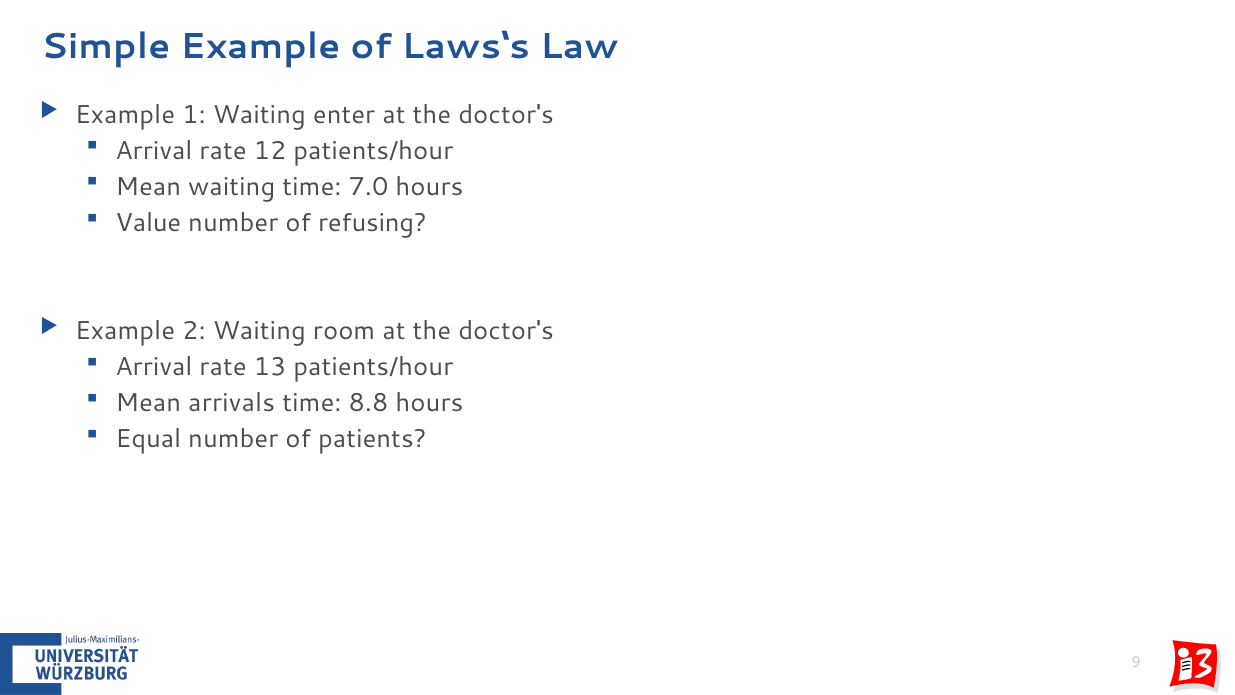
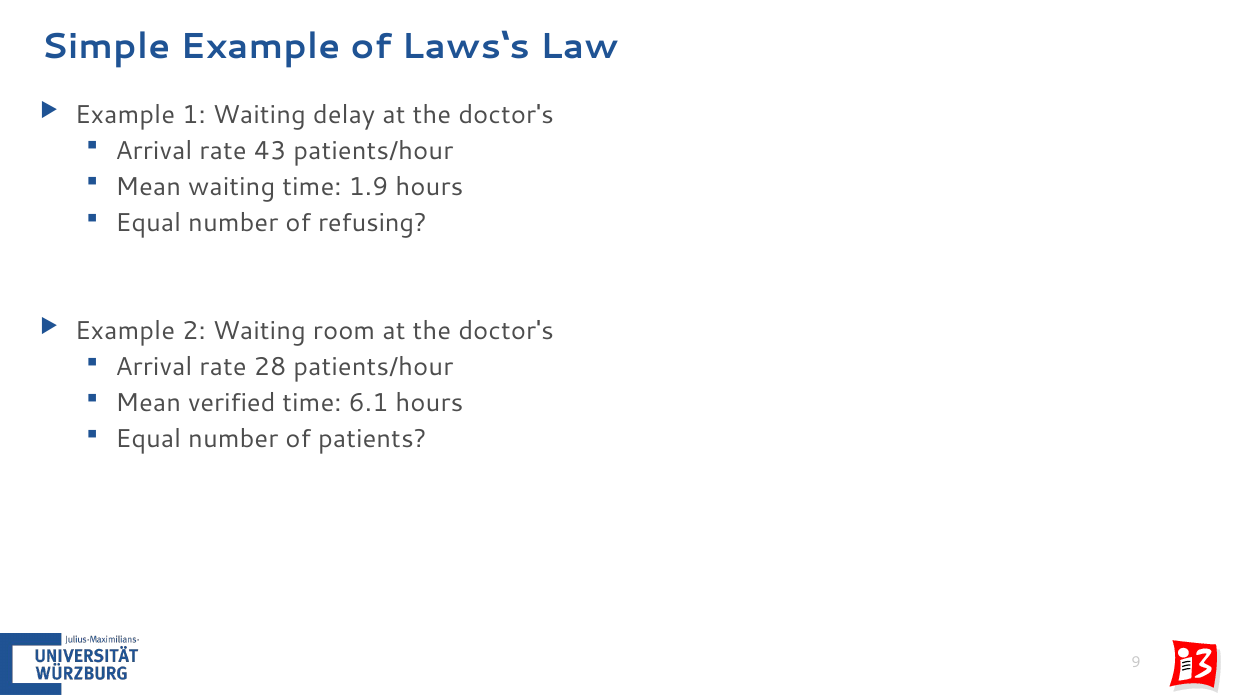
enter: enter -> delay (344, 115)
12: 12 -> 43 (270, 151)
7.0: 7.0 -> 1.9 (368, 187)
Value: Value -> Equal (148, 223)
13: 13 -> 28 (270, 367)
arrivals: arrivals -> verified (232, 403)
8.8: 8.8 -> 6.1 (368, 403)
